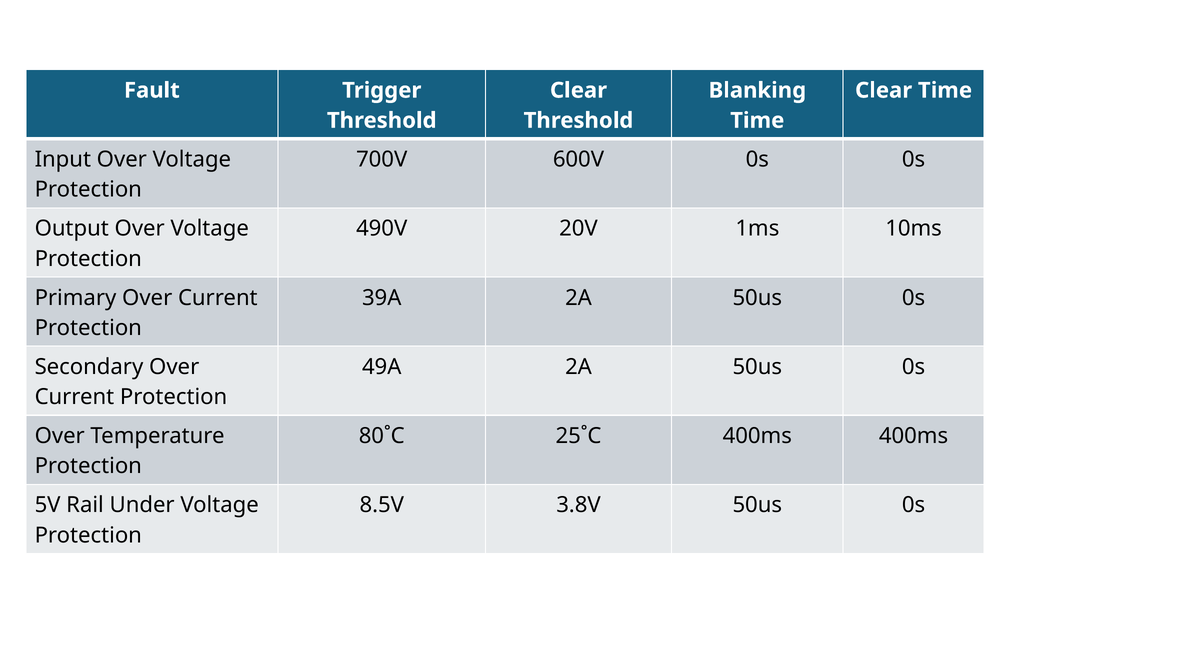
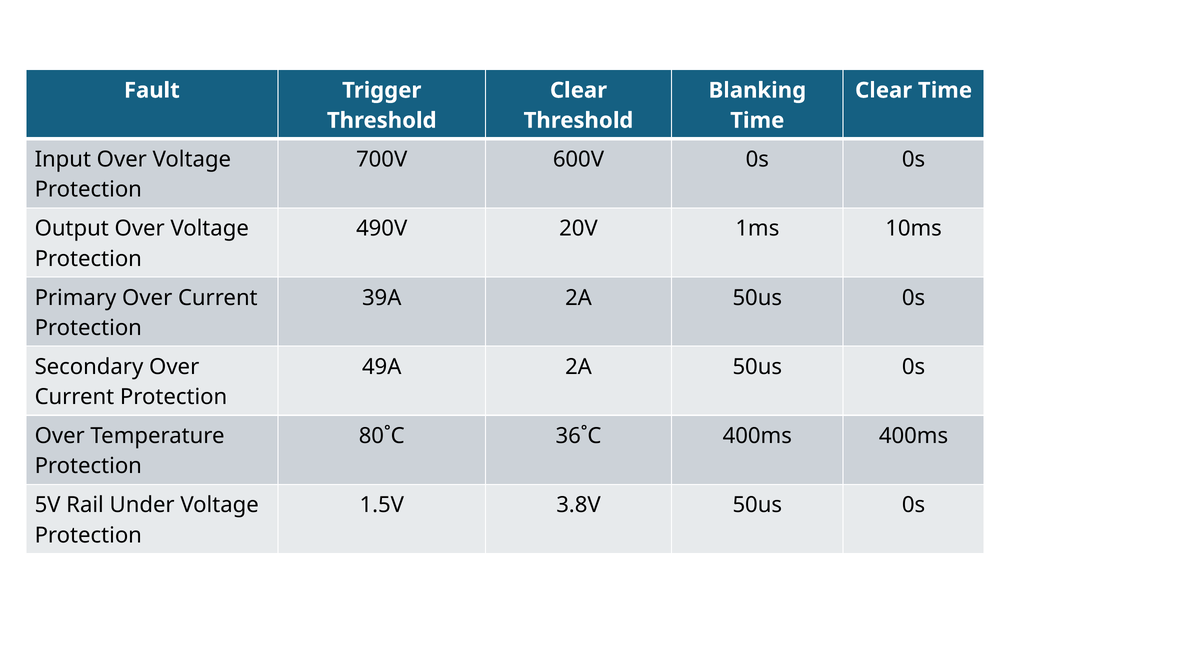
25˚C: 25˚C -> 36˚C (578, 436)
8.5V: 8.5V -> 1.5V (382, 505)
